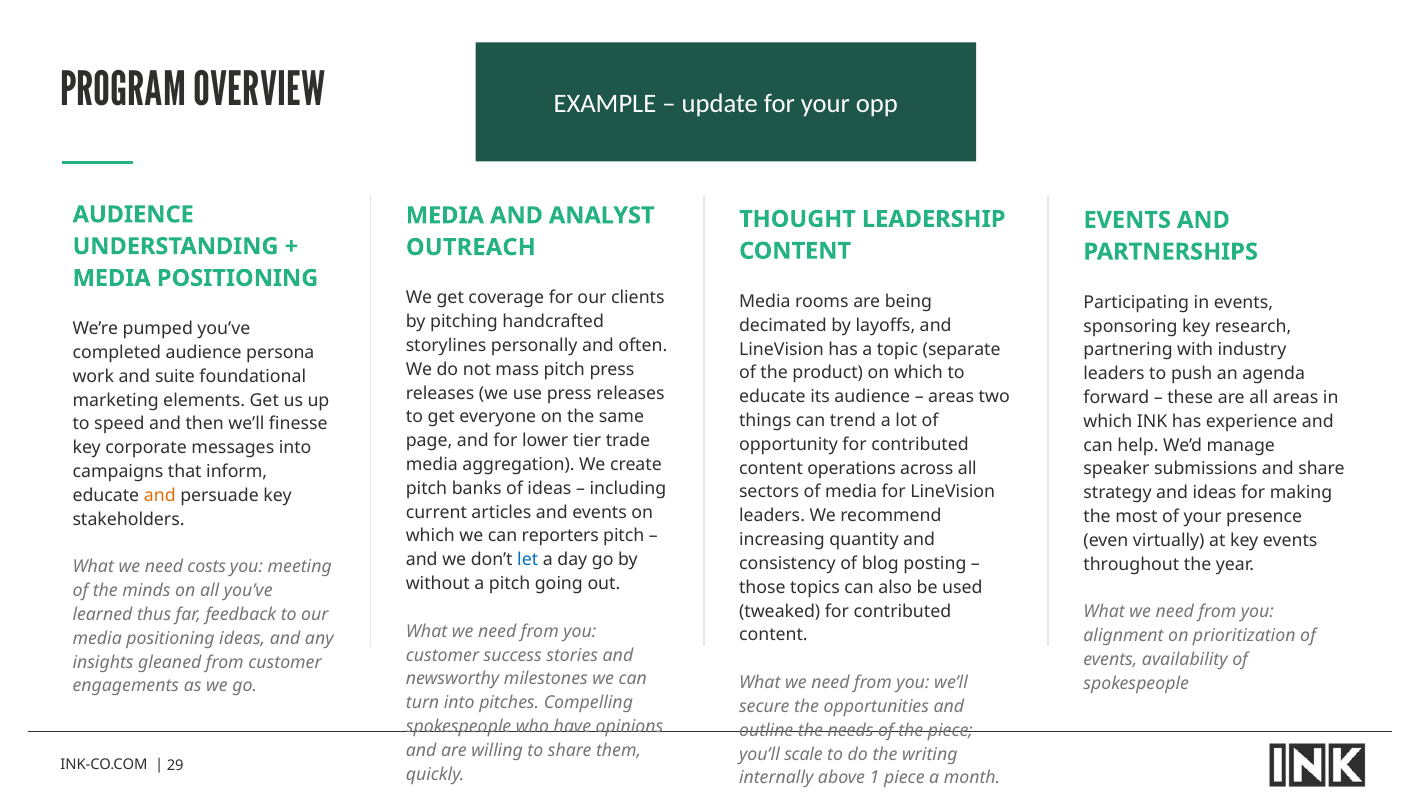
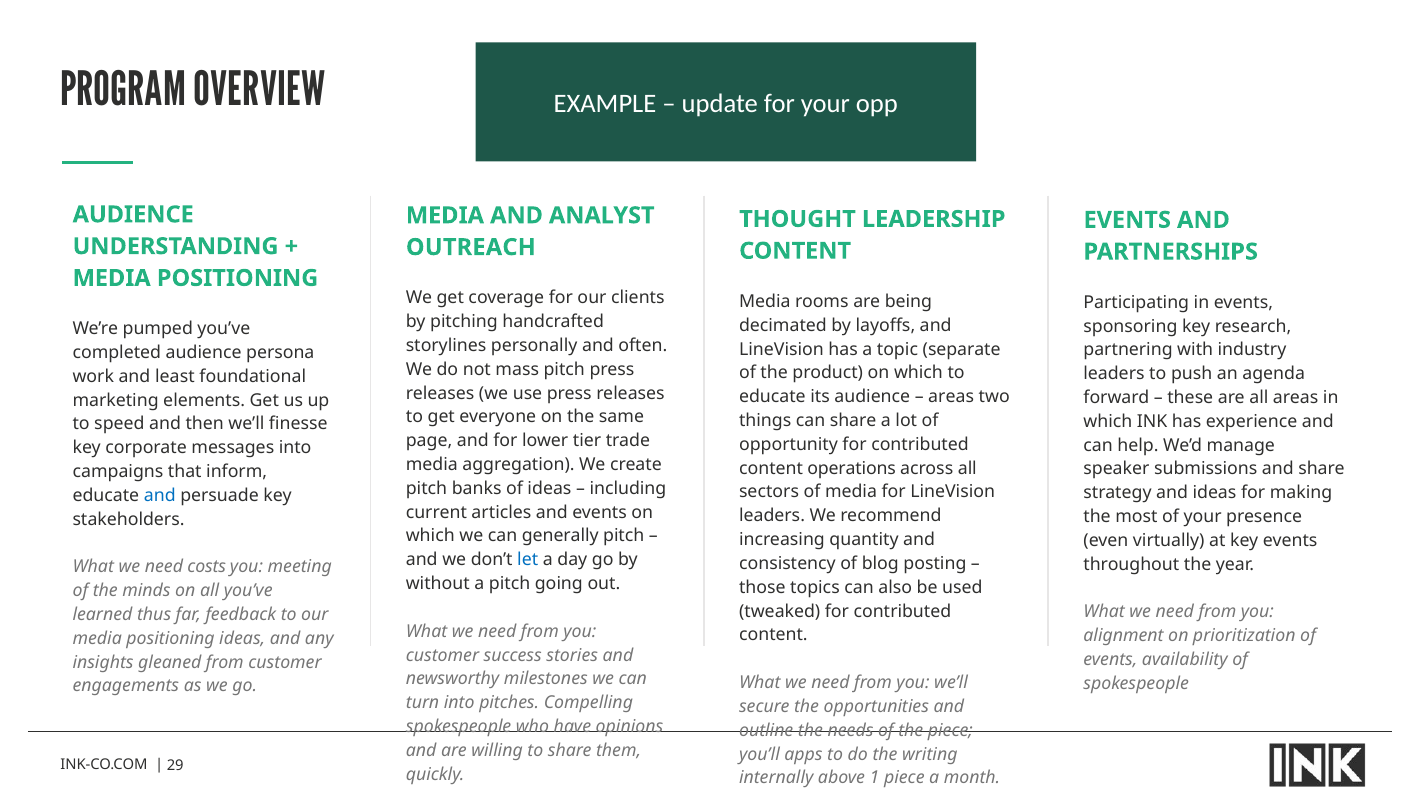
suite: suite -> least (175, 376)
can trend: trend -> share (853, 421)
and colour: orange -> blue (160, 495)
reporters: reporters -> generally (560, 536)
scale: scale -> apps (803, 754)
